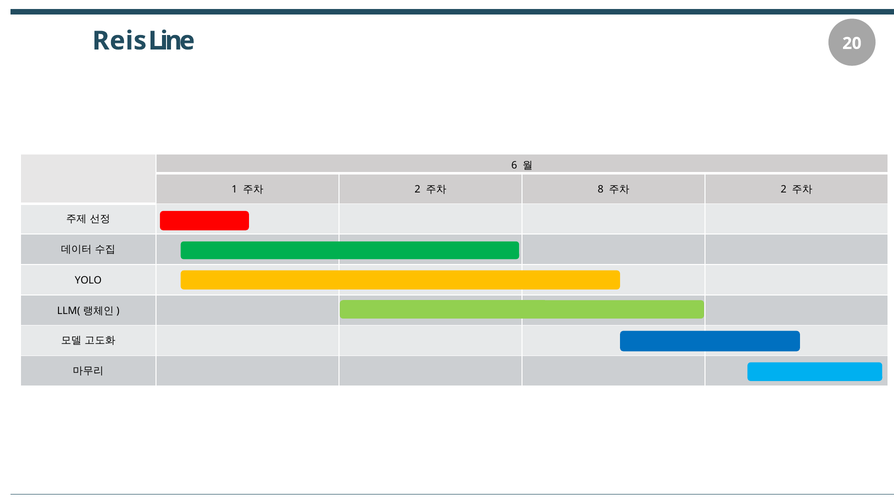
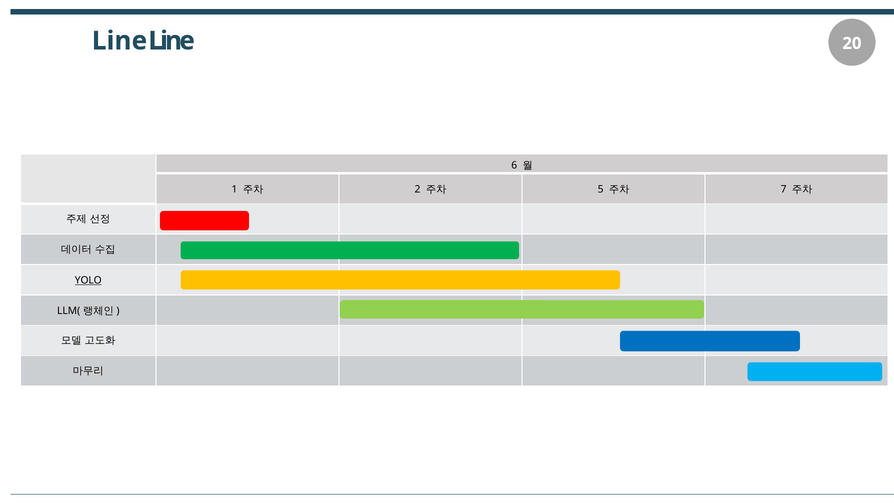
Reis: Reis -> Line (120, 41)
8: 8 -> 5 (601, 189)
2: 2 -> 7 (784, 189)
YOLO underline: none -> present (88, 280)
